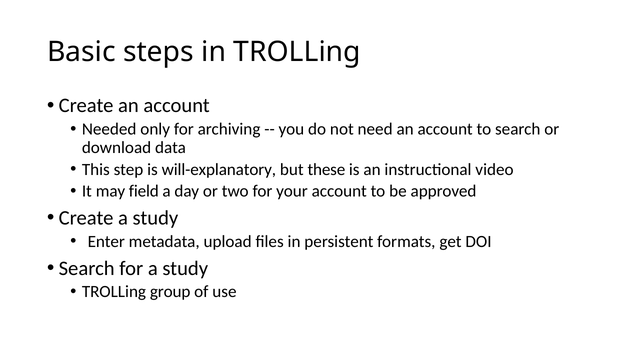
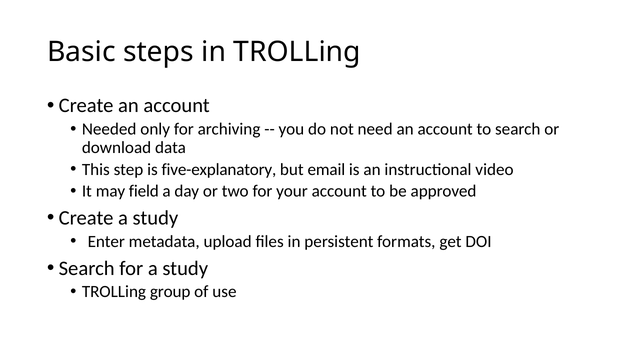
will-explanatory: will-explanatory -> five-explanatory (219, 170)
these: these -> email (326, 170)
